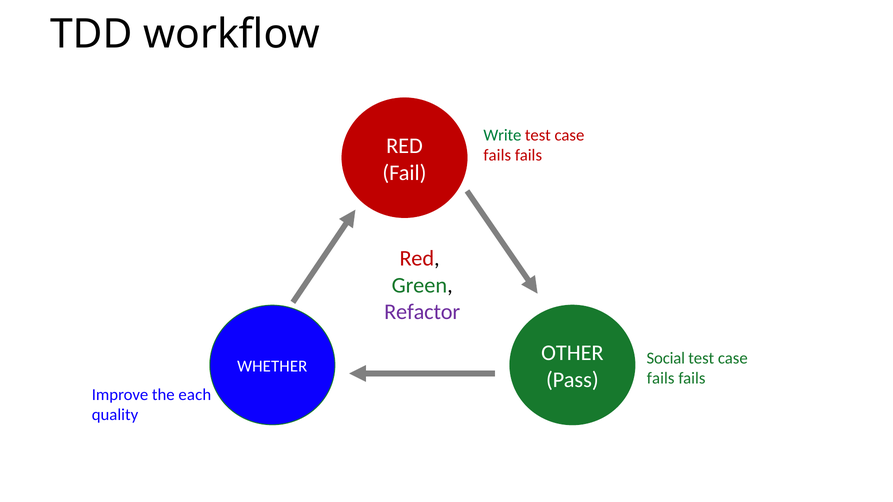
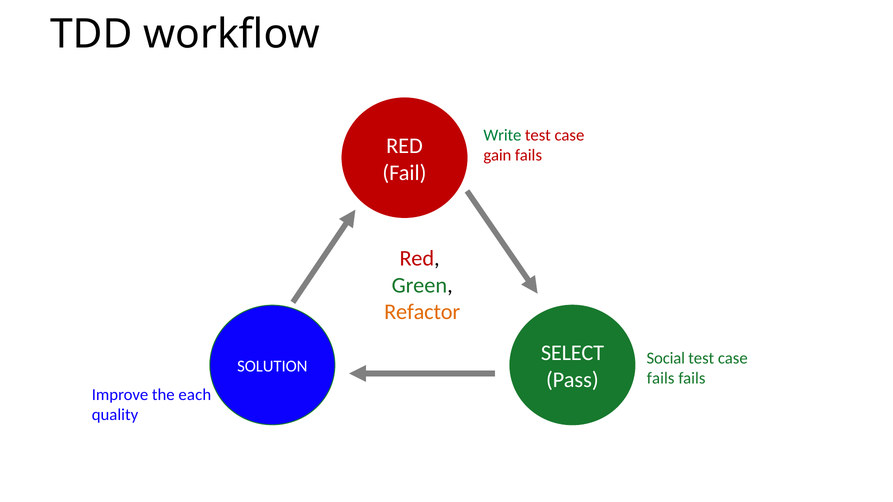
fails: fails -> gain (497, 155)
Refactor colour: purple -> orange (422, 312)
OTHER: OTHER -> SELECT (572, 353)
WHETHER: WHETHER -> SOLUTION (272, 366)
